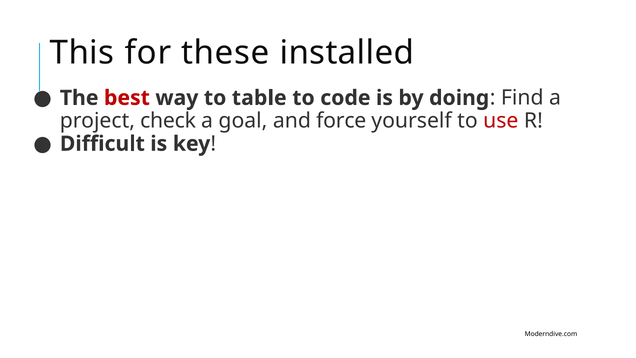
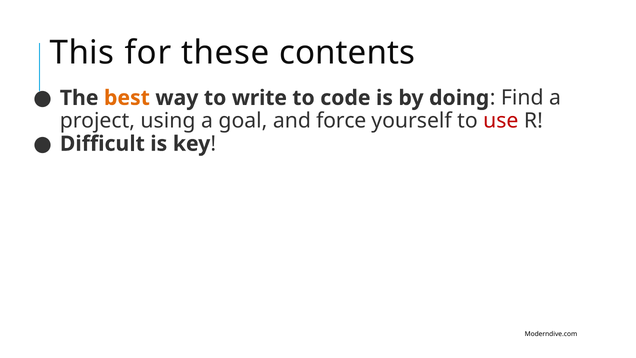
installed: installed -> contents (347, 53)
best colour: red -> orange (127, 98)
table: table -> write (259, 98)
check: check -> using (168, 121)
